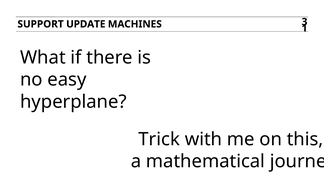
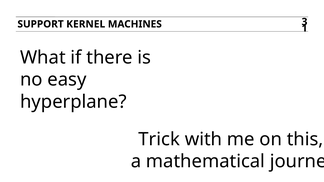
UPDATE: UPDATE -> KERNEL (86, 24)
